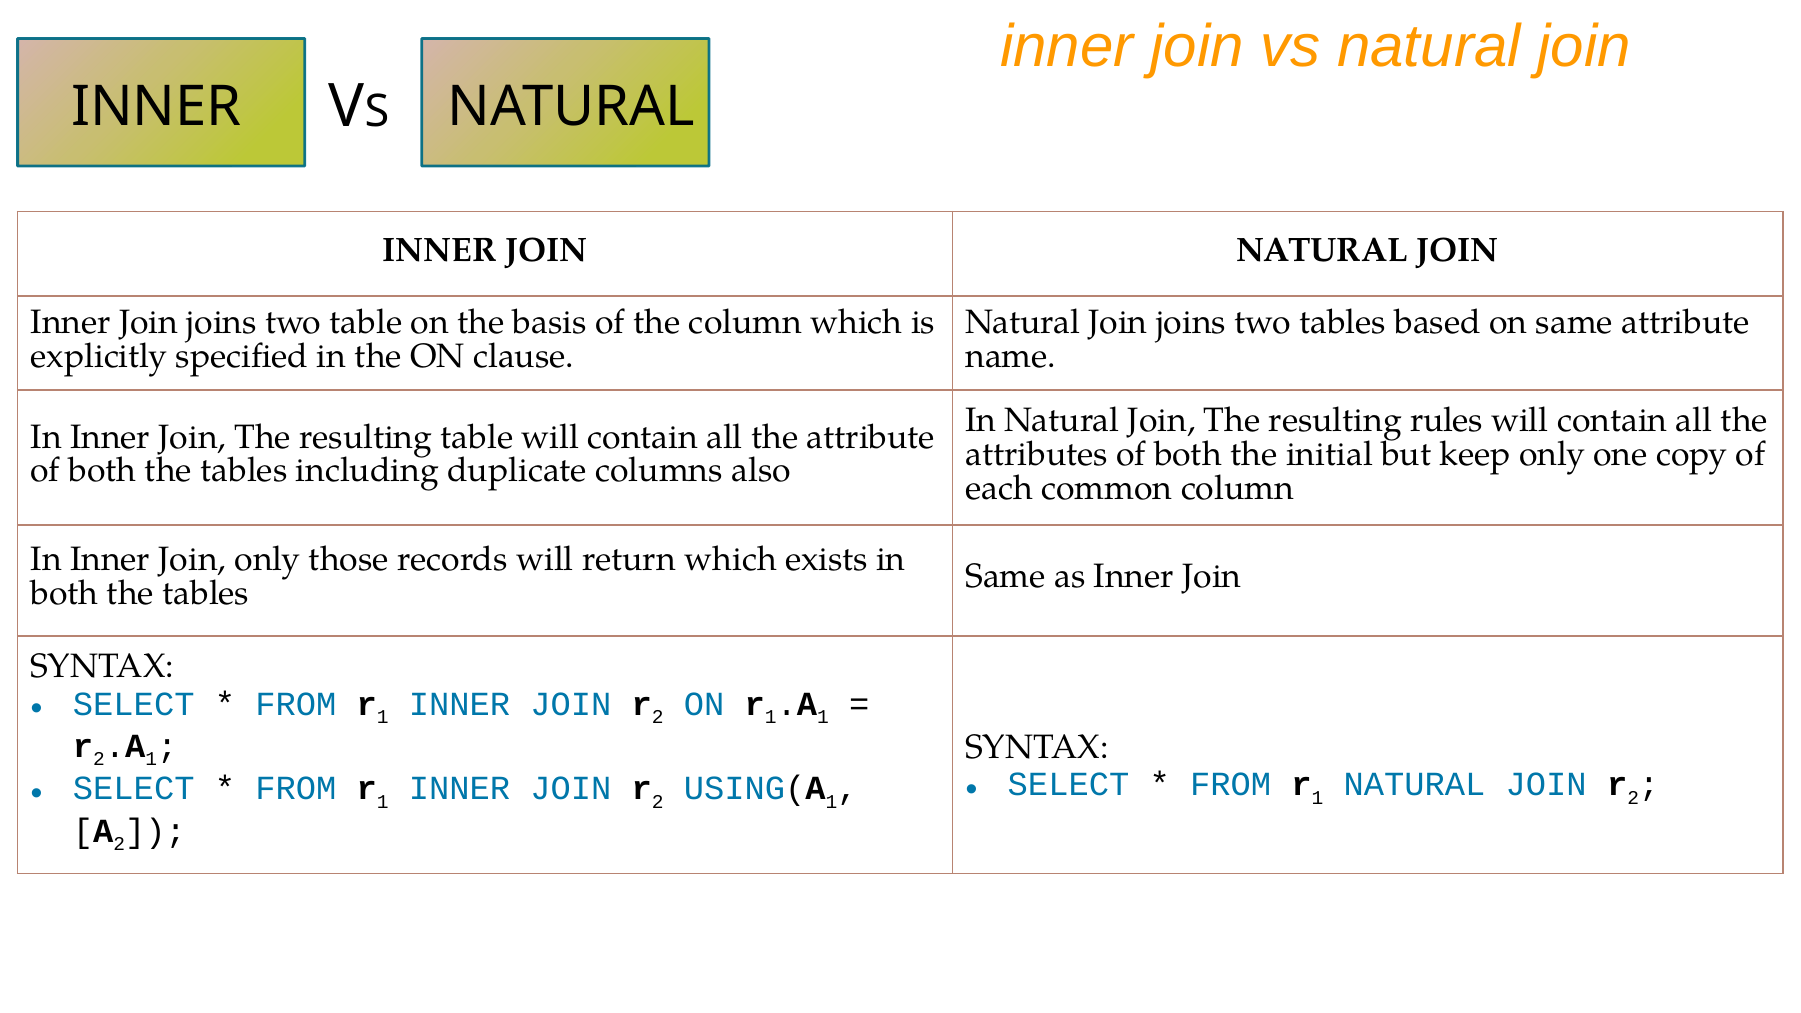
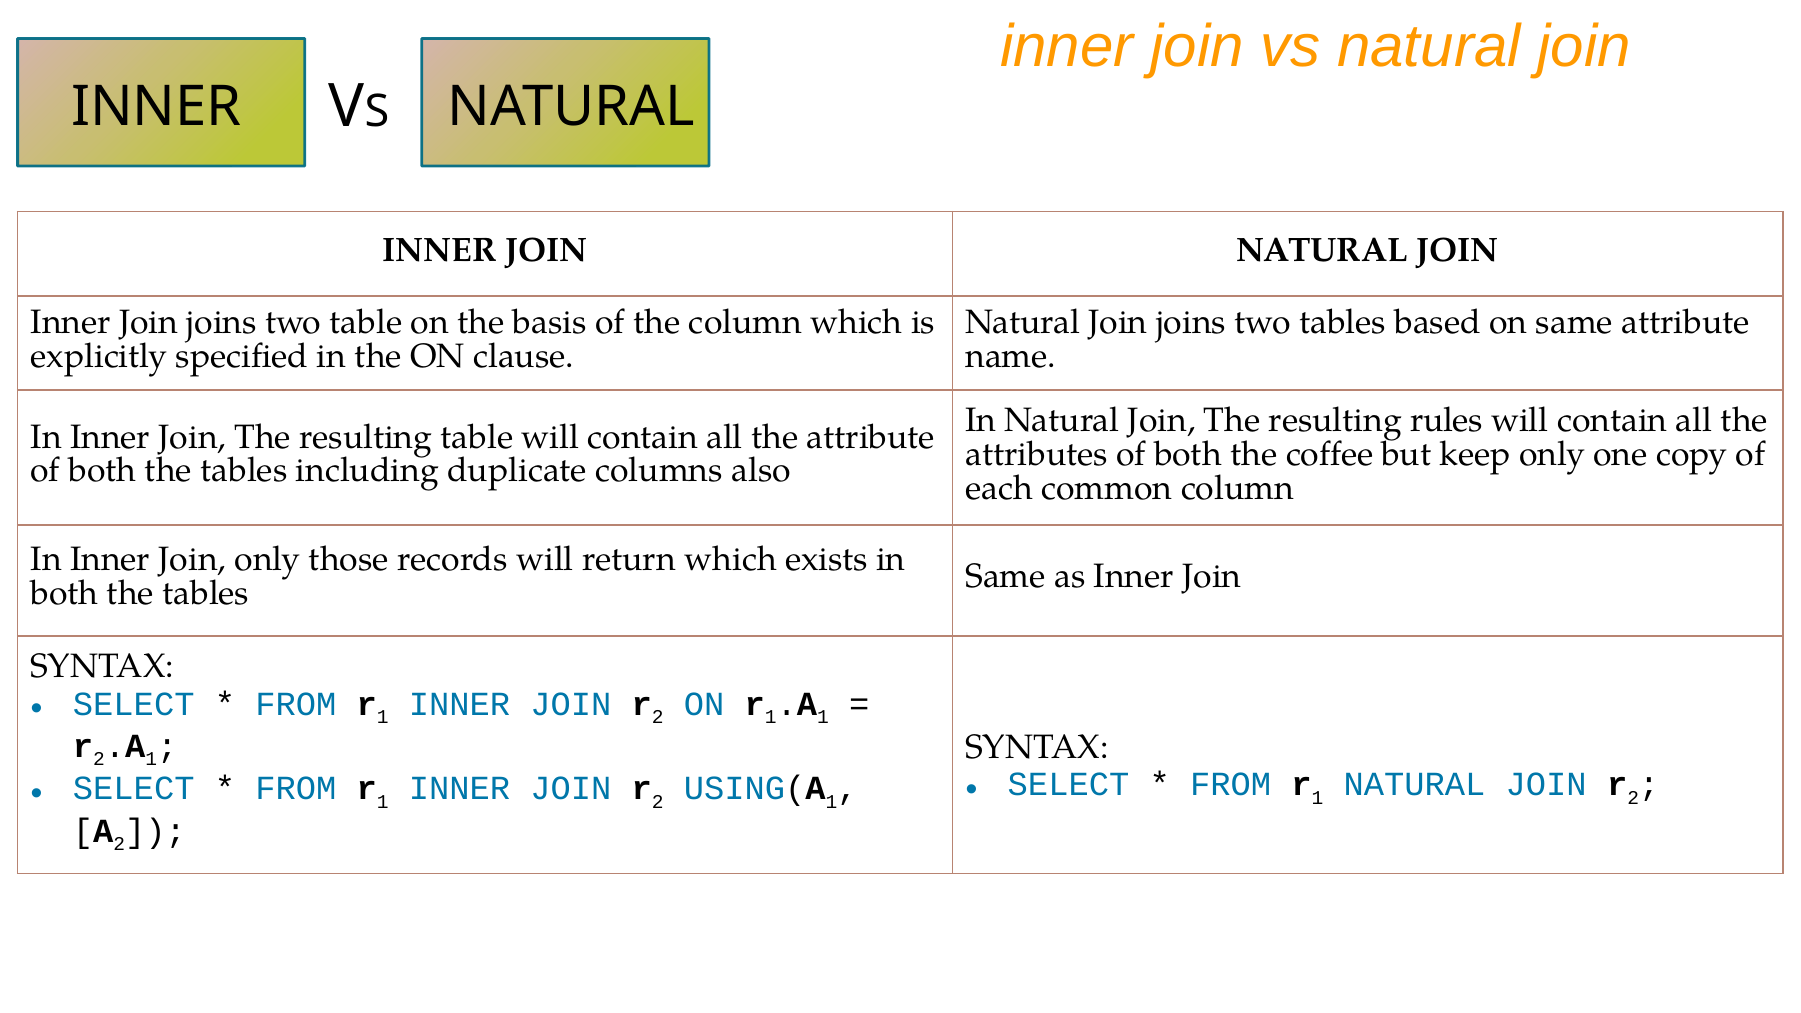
initial: initial -> coffee (1330, 454)
